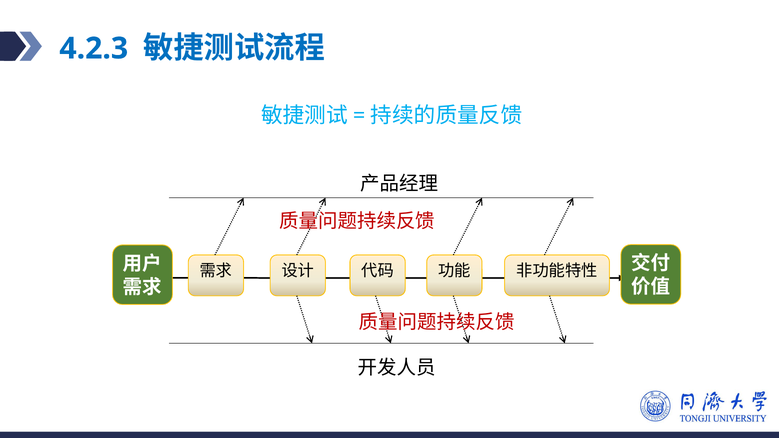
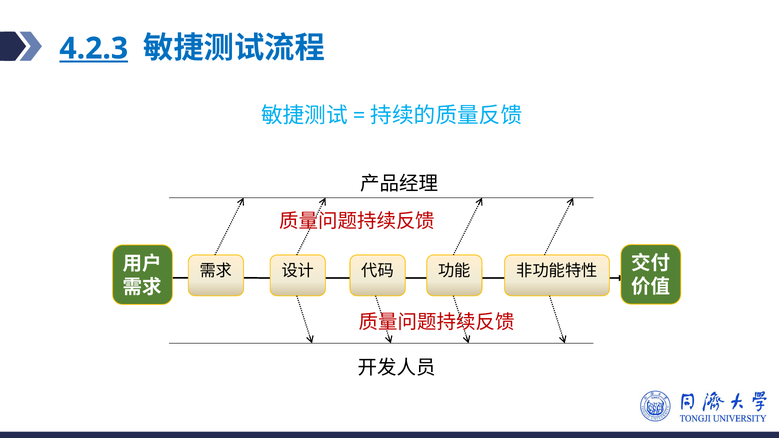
4.2.3 underline: none -> present (94, 48)
